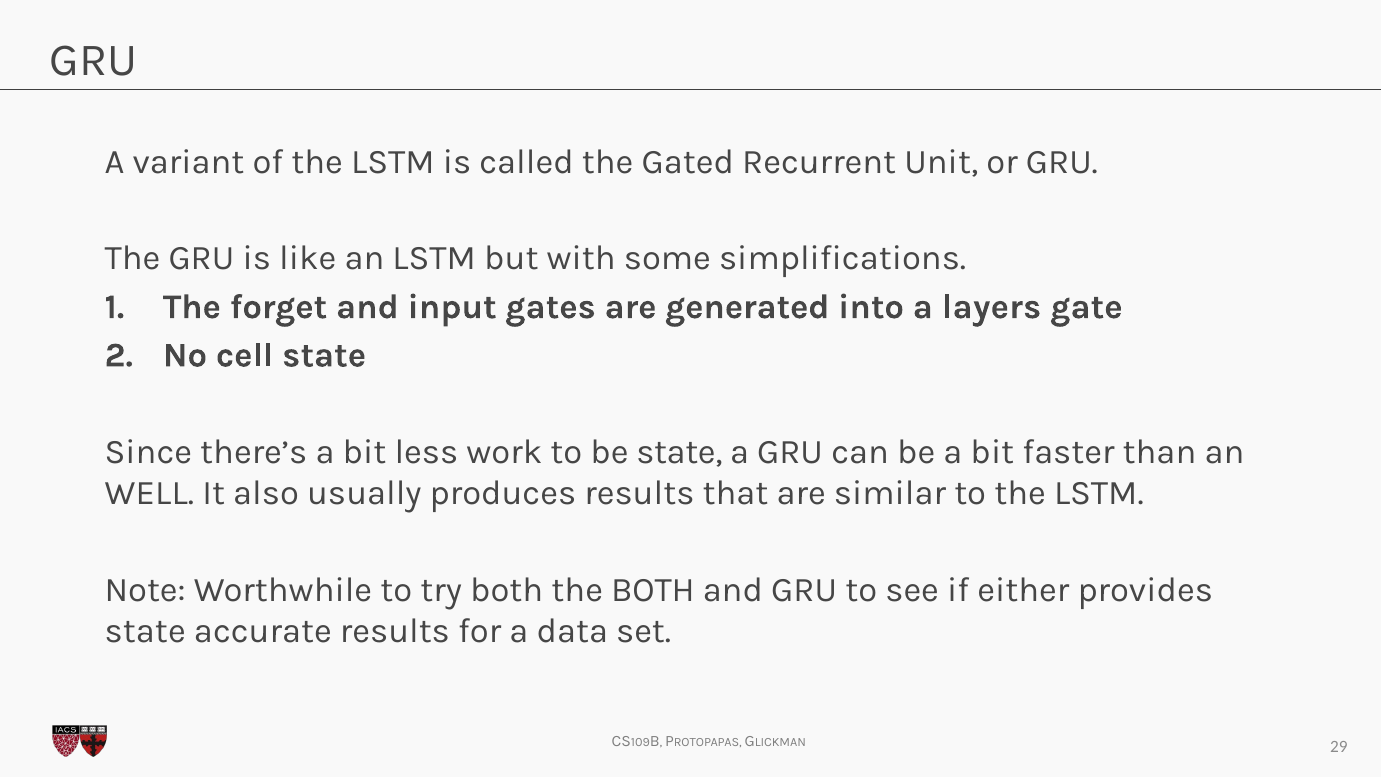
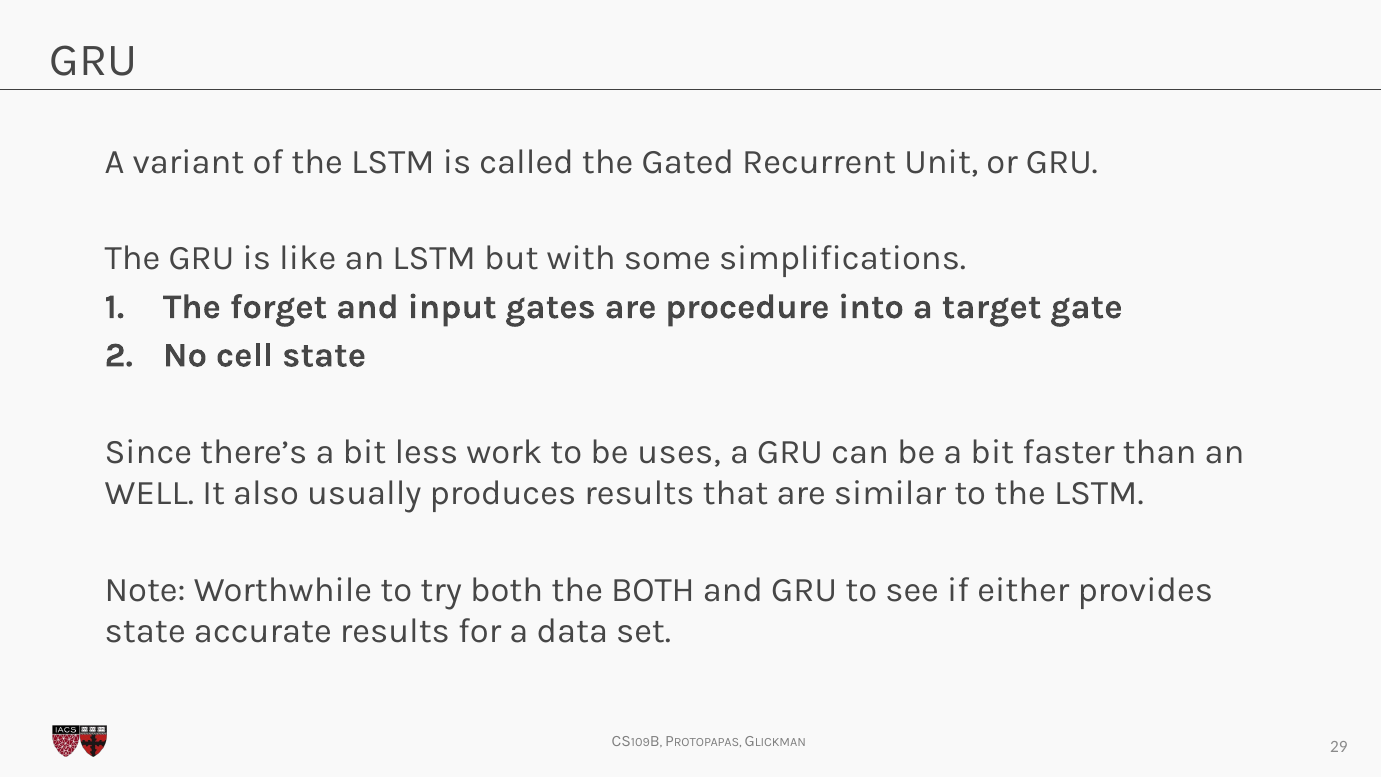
generated: generated -> procedure (747, 307)
layers: layers -> target (992, 307)
be state: state -> uses (679, 452)
